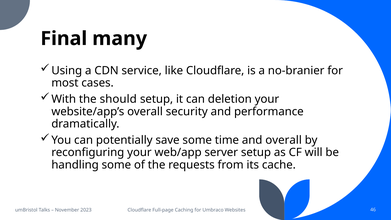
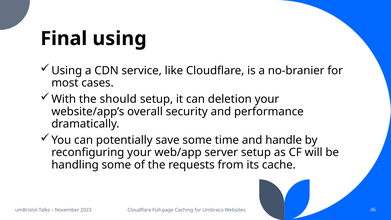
Final many: many -> using (120, 39)
and overall: overall -> handle (284, 140)
